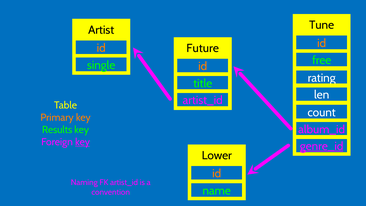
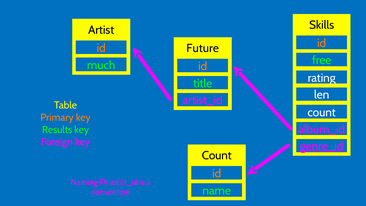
Tune: Tune -> Skills (322, 25)
single: single -> much (101, 65)
key underline: present -> none (83, 142)
Lower: Lower -> Count (217, 156)
